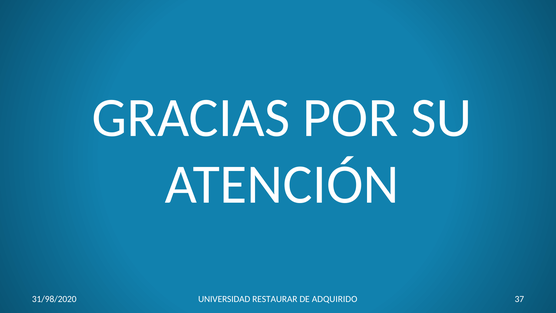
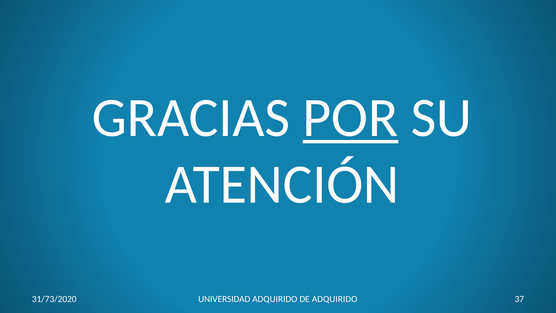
POR underline: none -> present (350, 118)
31/98/2020: 31/98/2020 -> 31/73/2020 (54, 299)
UNIVERSIDAD RESTAURAR: RESTAURAR -> ADQUIRIDO (275, 299)
